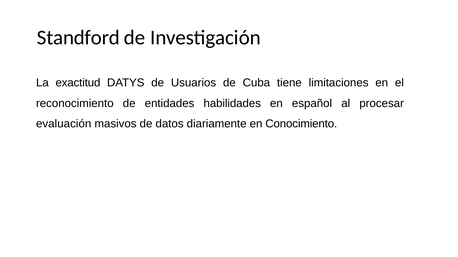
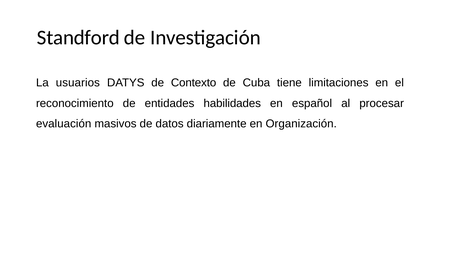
exactitud: exactitud -> usuarios (78, 83)
Usuarios: Usuarios -> Contexto (194, 83)
Conocimiento: Conocimiento -> Organización (301, 124)
